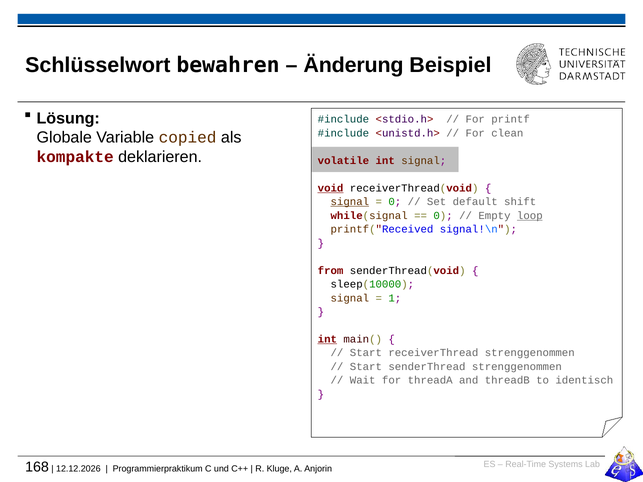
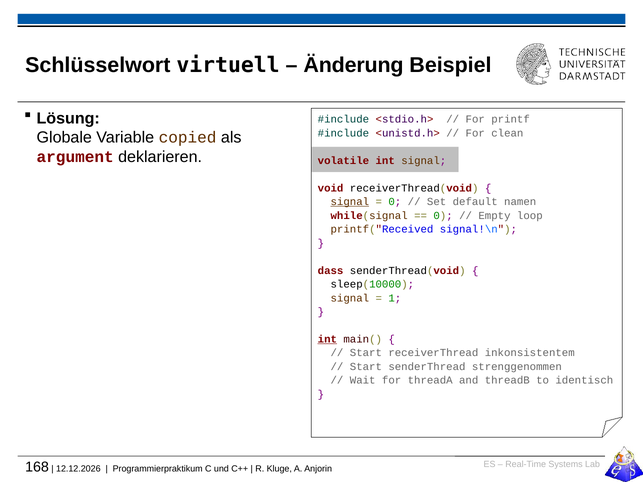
bewahren: bewahren -> virtuell (228, 65)
kompakte: kompakte -> argument (75, 157)
void underline: present -> none (331, 188)
shift: shift -> namen (520, 202)
loop underline: present -> none (530, 216)
from: from -> dass (331, 271)
receiverThread strenggenommen: strenggenommen -> inkonsistentem (530, 353)
